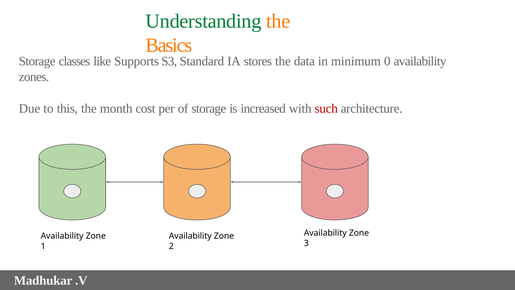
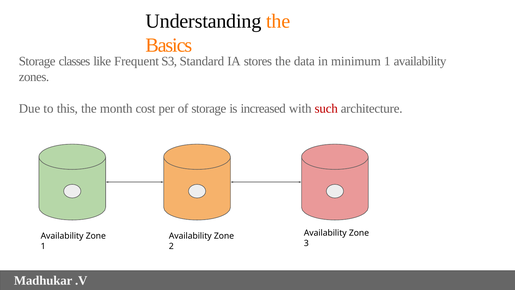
Understanding colour: green -> black (204, 21)
Supports: Supports -> Frequent (137, 61)
minimum 0: 0 -> 1 (387, 61)
